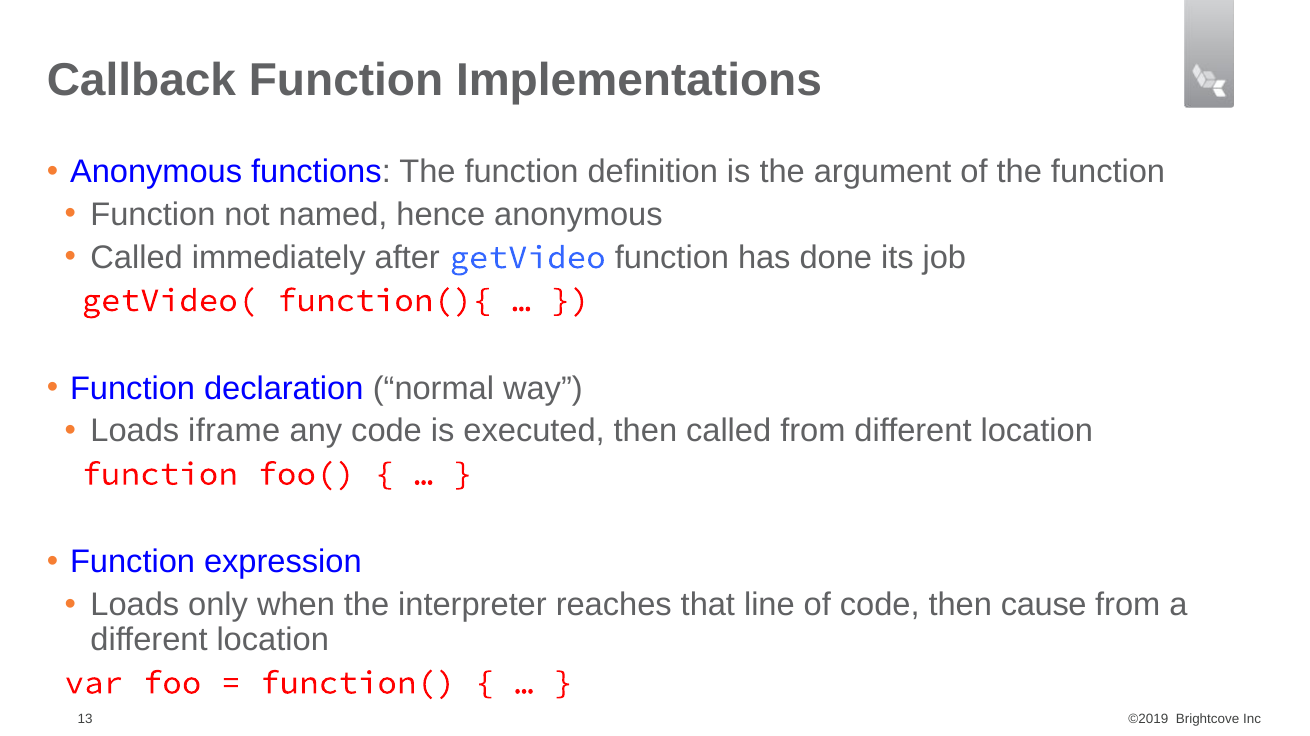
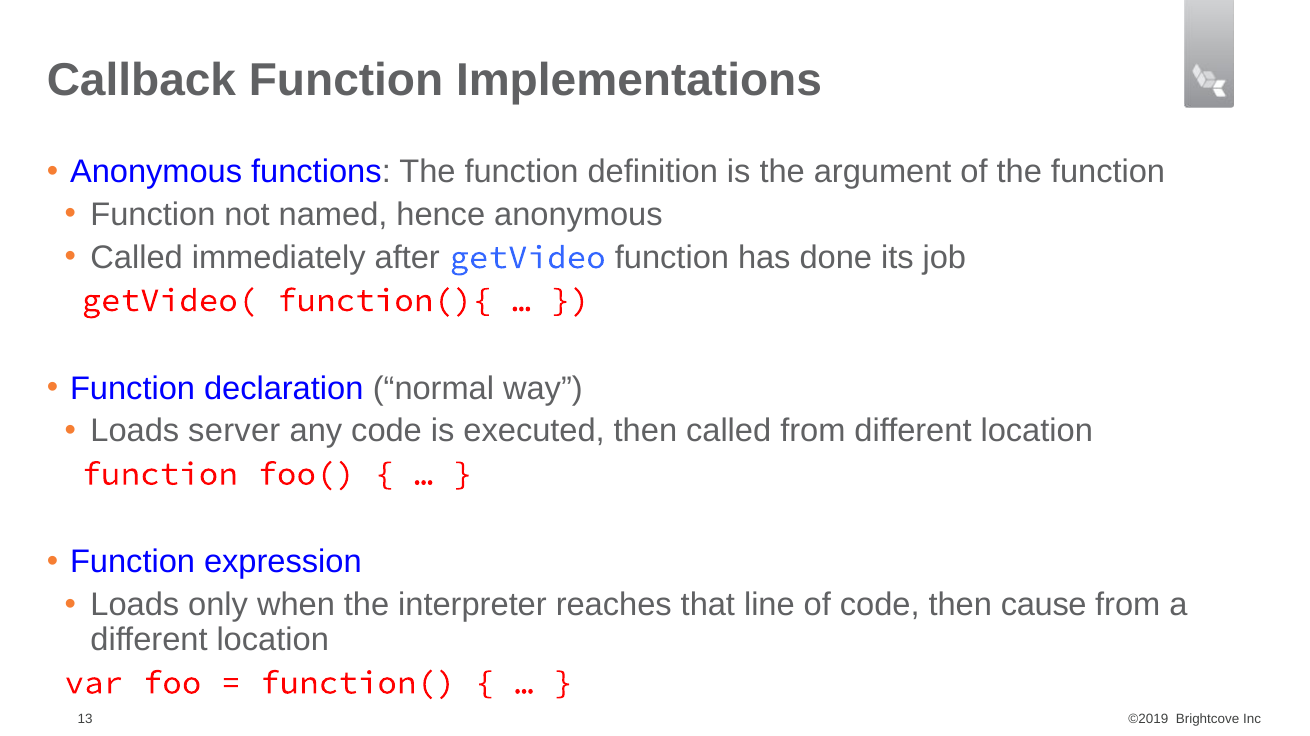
iframe: iframe -> server (234, 431)
